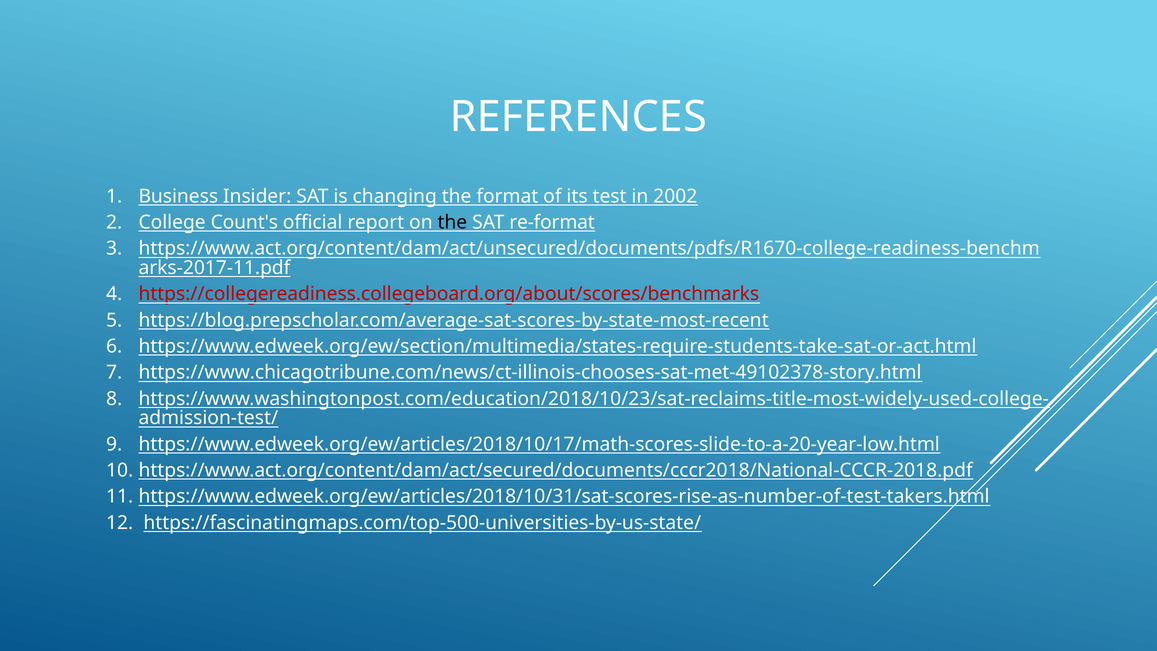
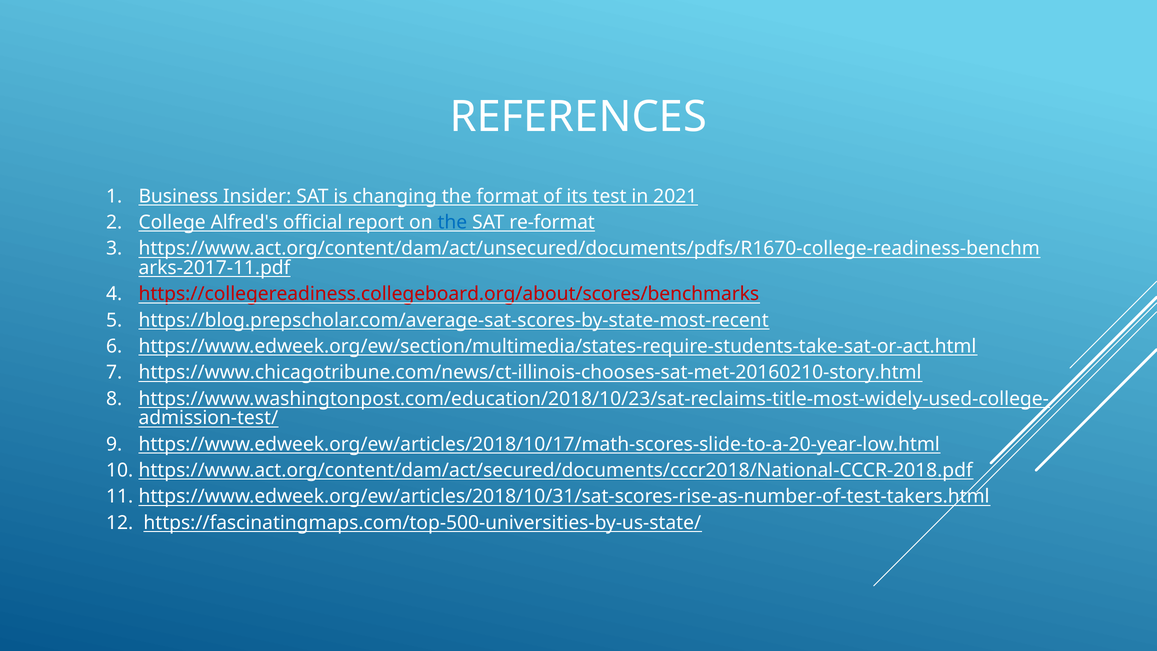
2002: 2002 -> 2021 (675, 196)
Count's: Count's -> Alfred's (244, 222)
the colour: black -> blue (452, 222)
https://www.chicagotribune.com/news/ct-illinois-chooses-sat-met-49102378-story.html: https://www.chicagotribune.com/news/ct-illinois-chooses-sat-met-49102378-story.html -> https://www.chicagotribune.com/news/ct-illinois-chooses-sat-met-20160210-story.html (530, 372)
